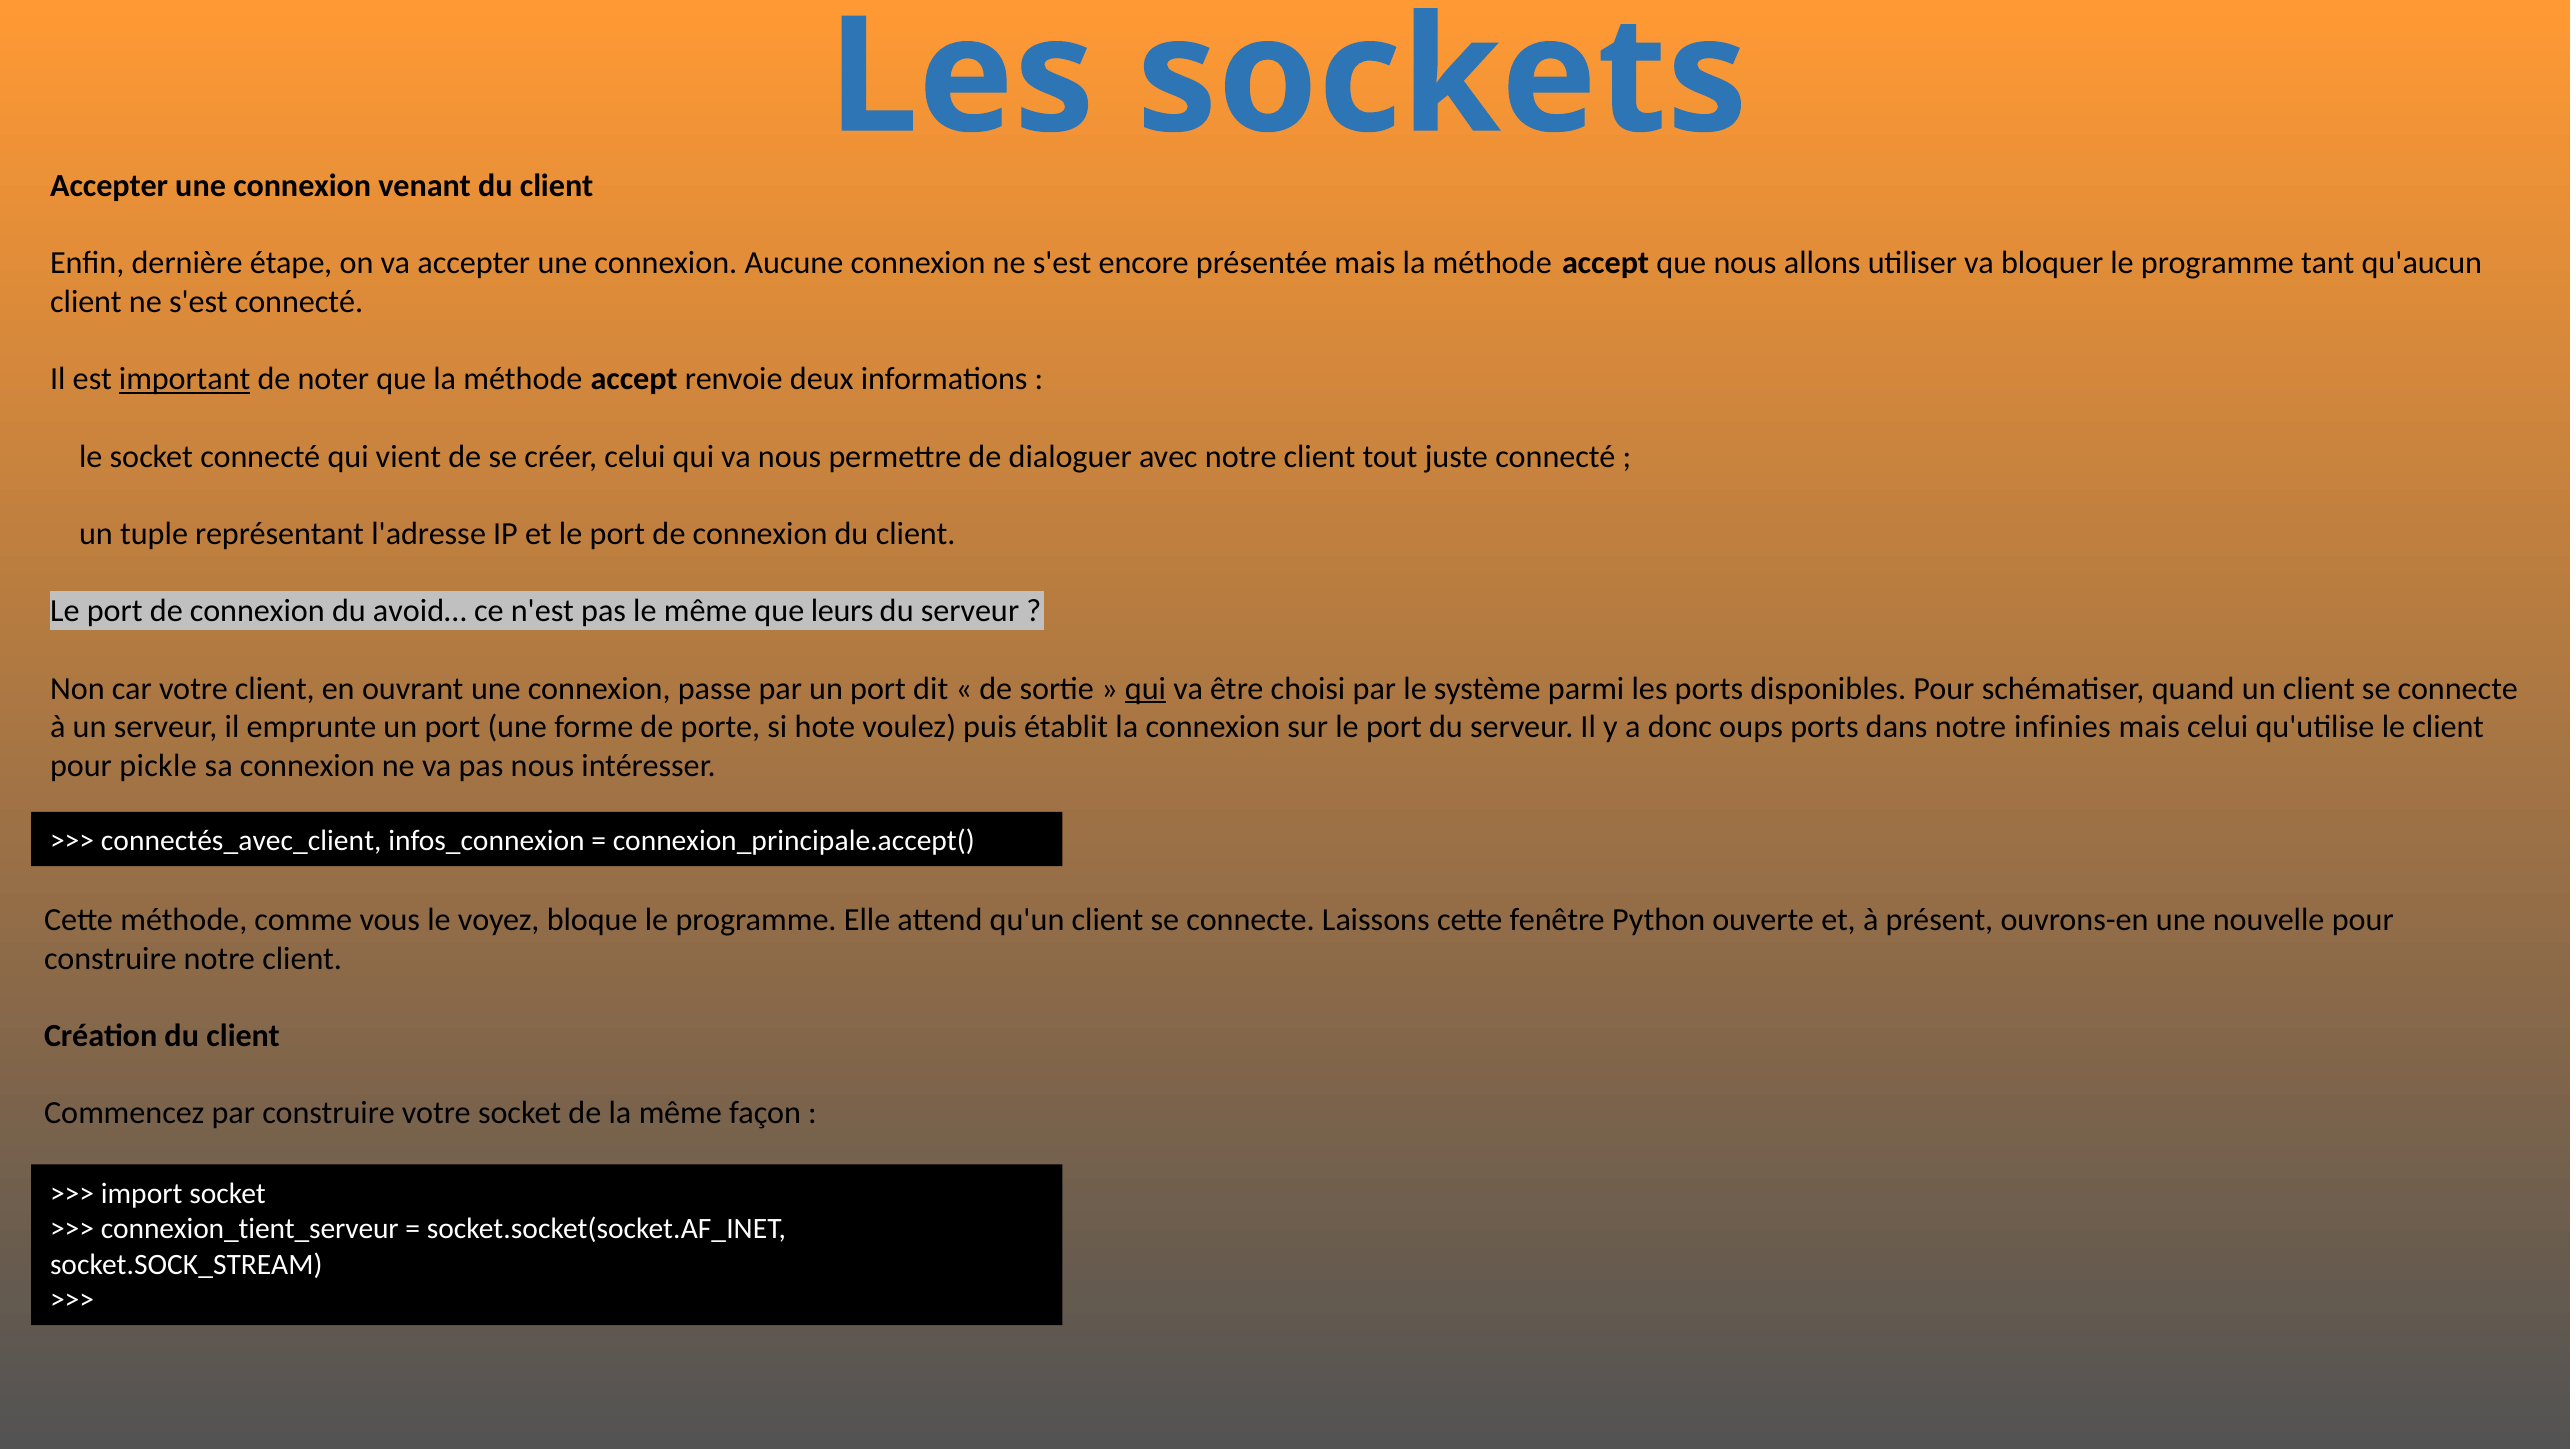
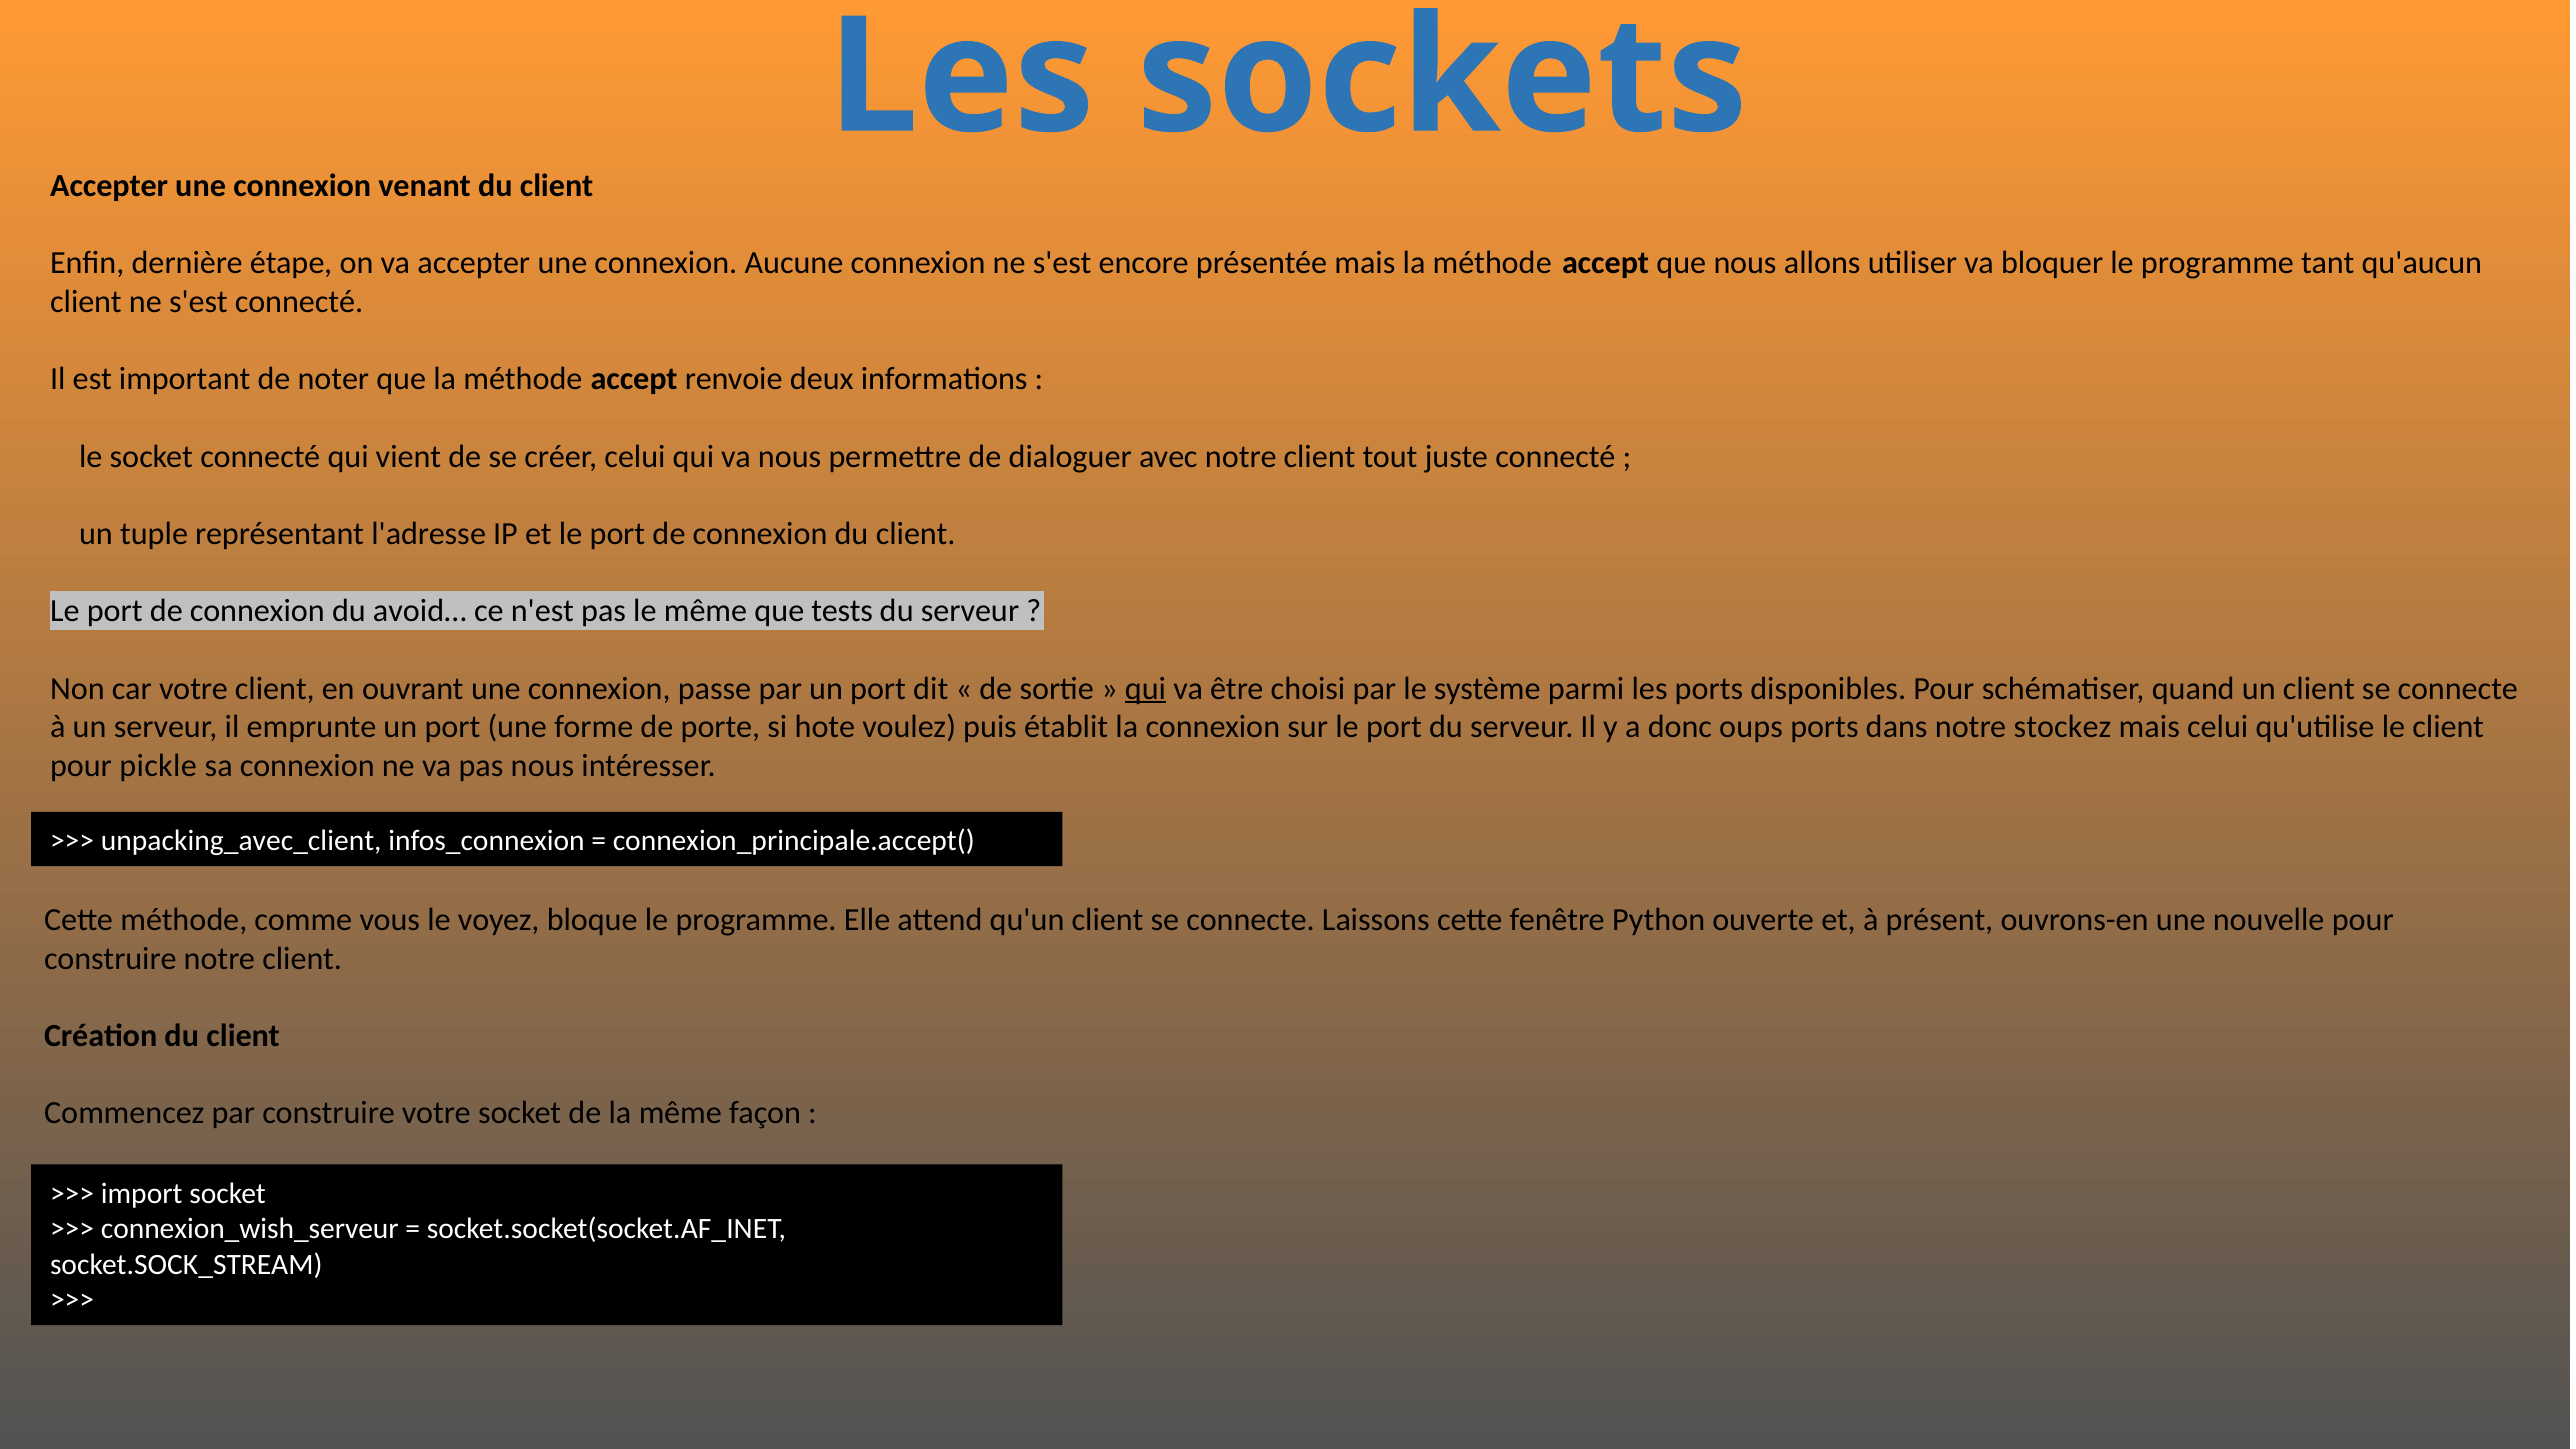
important underline: present -> none (185, 379)
leurs: leurs -> tests (842, 611)
infinies: infinies -> stockez (2062, 727)
connectés_avec_client: connectés_avec_client -> unpacking_avec_client (241, 841)
connexion_tient_serveur: connexion_tient_serveur -> connexion_wish_serveur (250, 1229)
